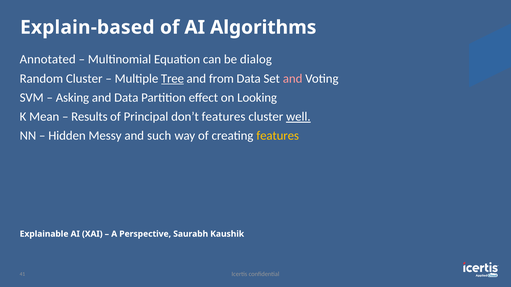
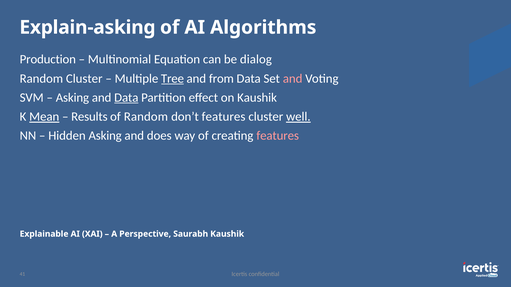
Explain-based: Explain-based -> Explain-asking (87, 27)
Annotated: Annotated -> Production (48, 60)
Data underline: none -> present (126, 98)
on Looking: Looking -> Kaushik (257, 98)
Mean underline: none -> present (44, 117)
of Principal: Principal -> Random (146, 117)
Hidden Messy: Messy -> Asking (105, 136)
such: such -> does (159, 136)
features colour: yellow -> pink (278, 136)
